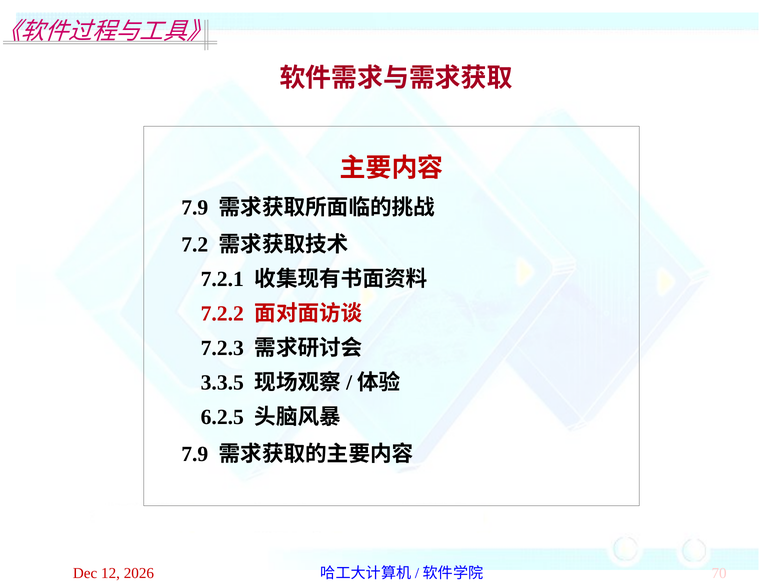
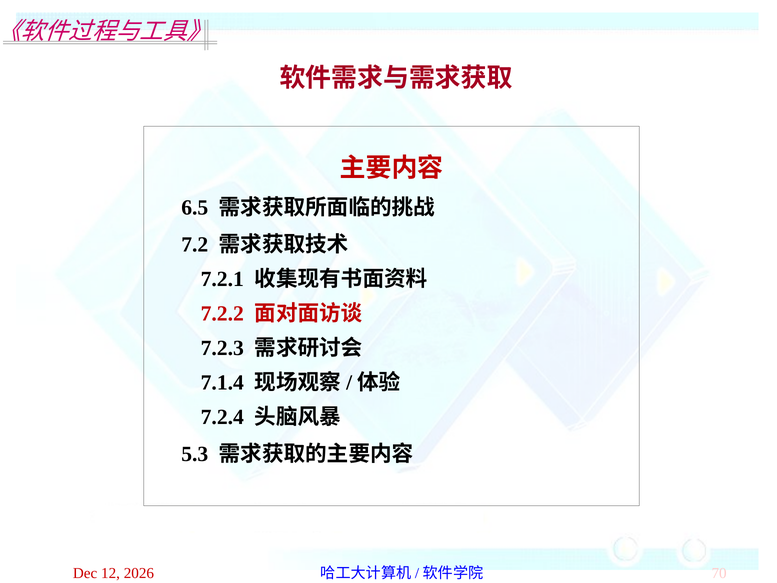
7.9: 7.9 -> 6.5 (195, 208)
3.3.5: 3.3.5 -> 7.1.4 (222, 382)
6.2.5: 6.2.5 -> 7.2.4 (222, 417)
7.9: 7.9 -> 5.3 (195, 454)
